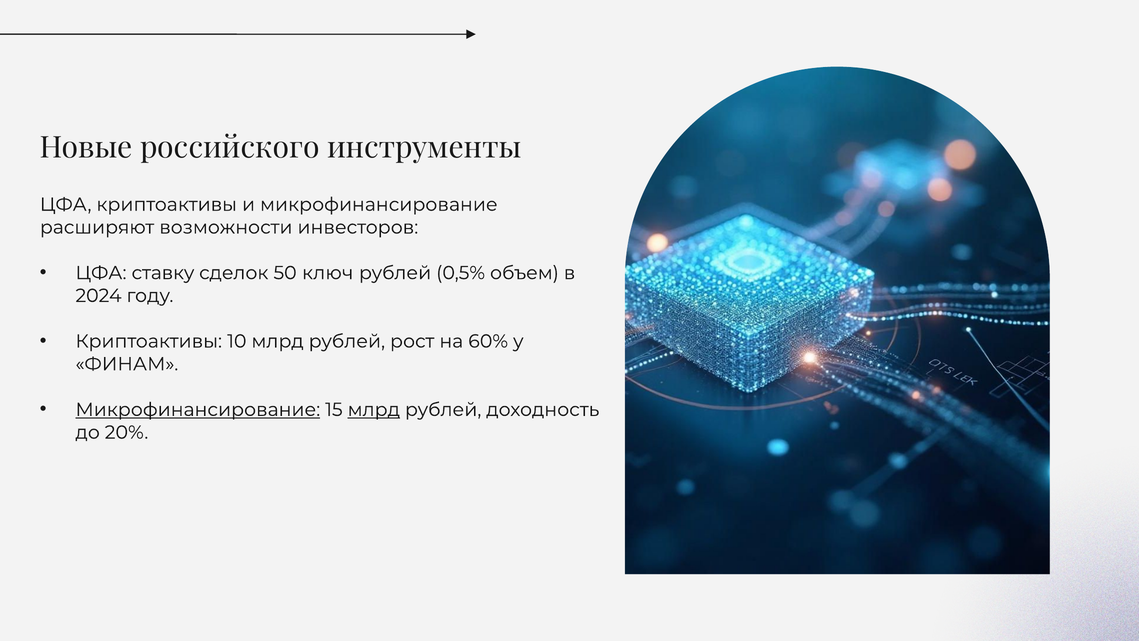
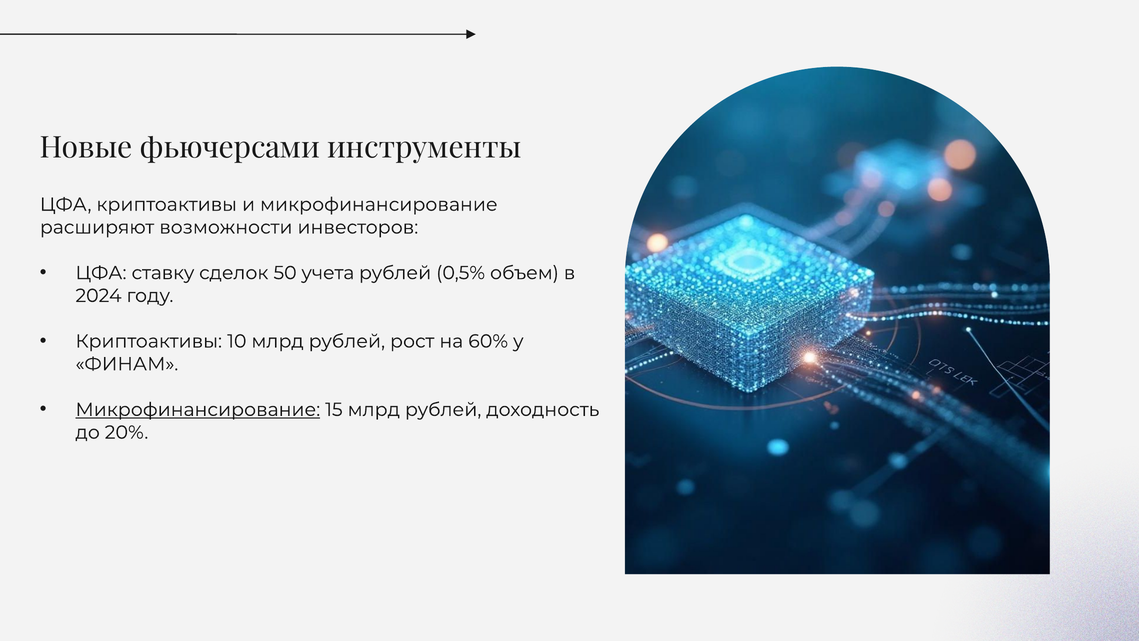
российского: российского -> фьючерсами (230, 148)
ключ: ключ -> учета (328, 273)
млрд underline: present -> none (374, 409)
